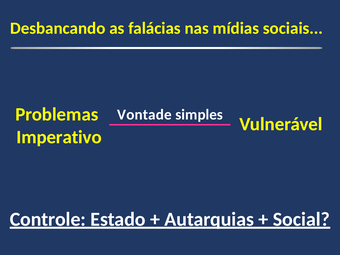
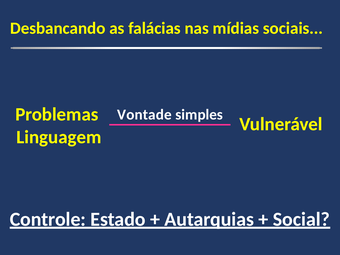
Imperativo: Imperativo -> Linguagem (59, 137)
